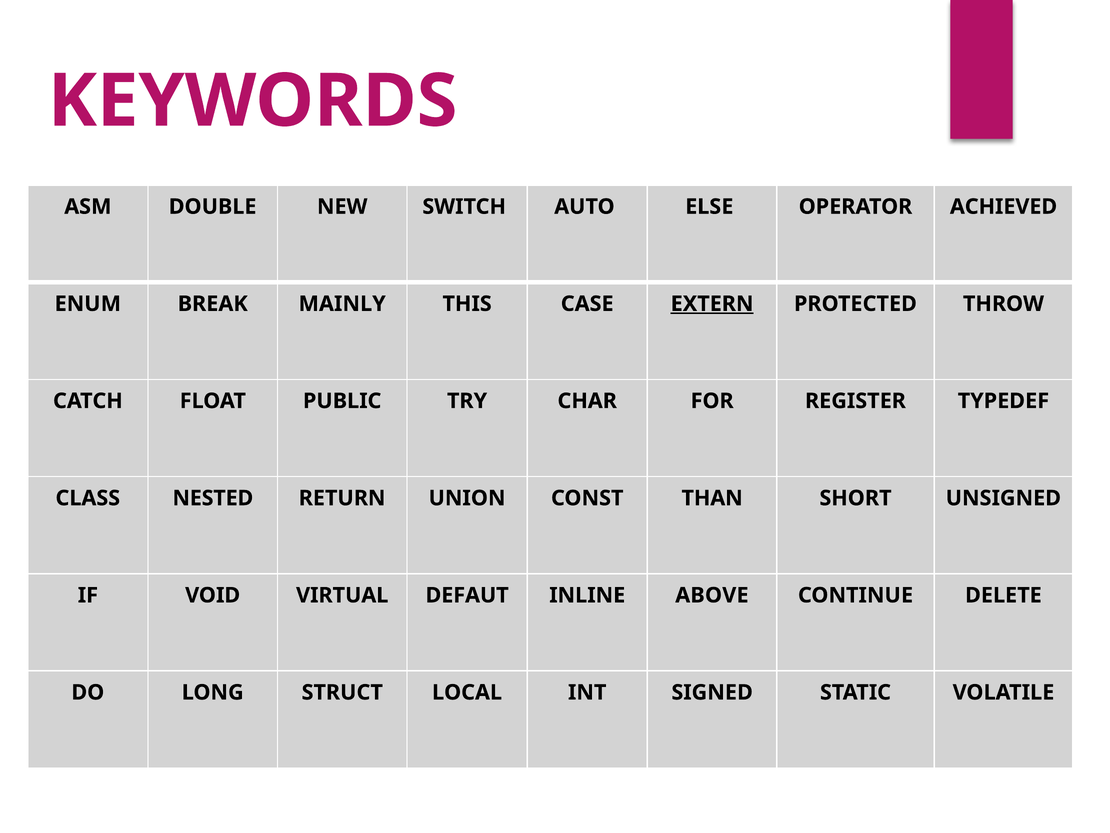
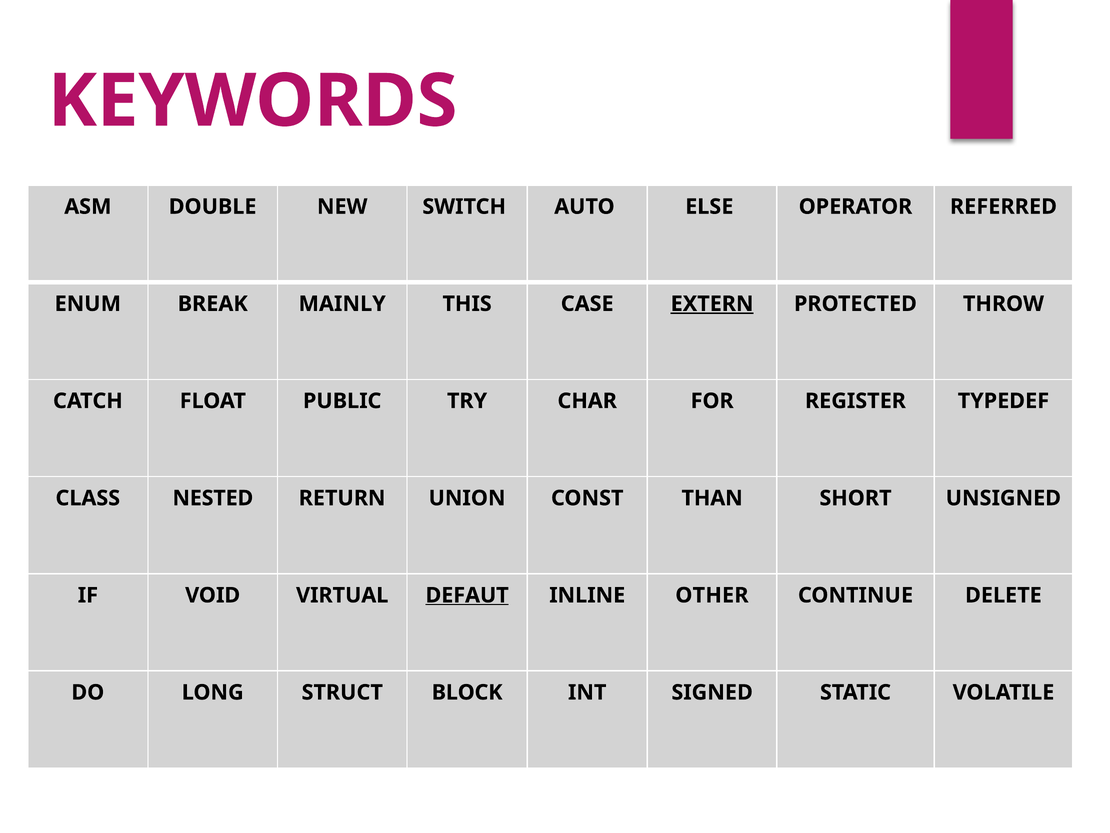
ACHIEVED: ACHIEVED -> REFERRED (1003, 207)
DEFAUT underline: none -> present (467, 595)
ABOVE: ABOVE -> OTHER (712, 595)
LOCAL: LOCAL -> BLOCK (467, 692)
